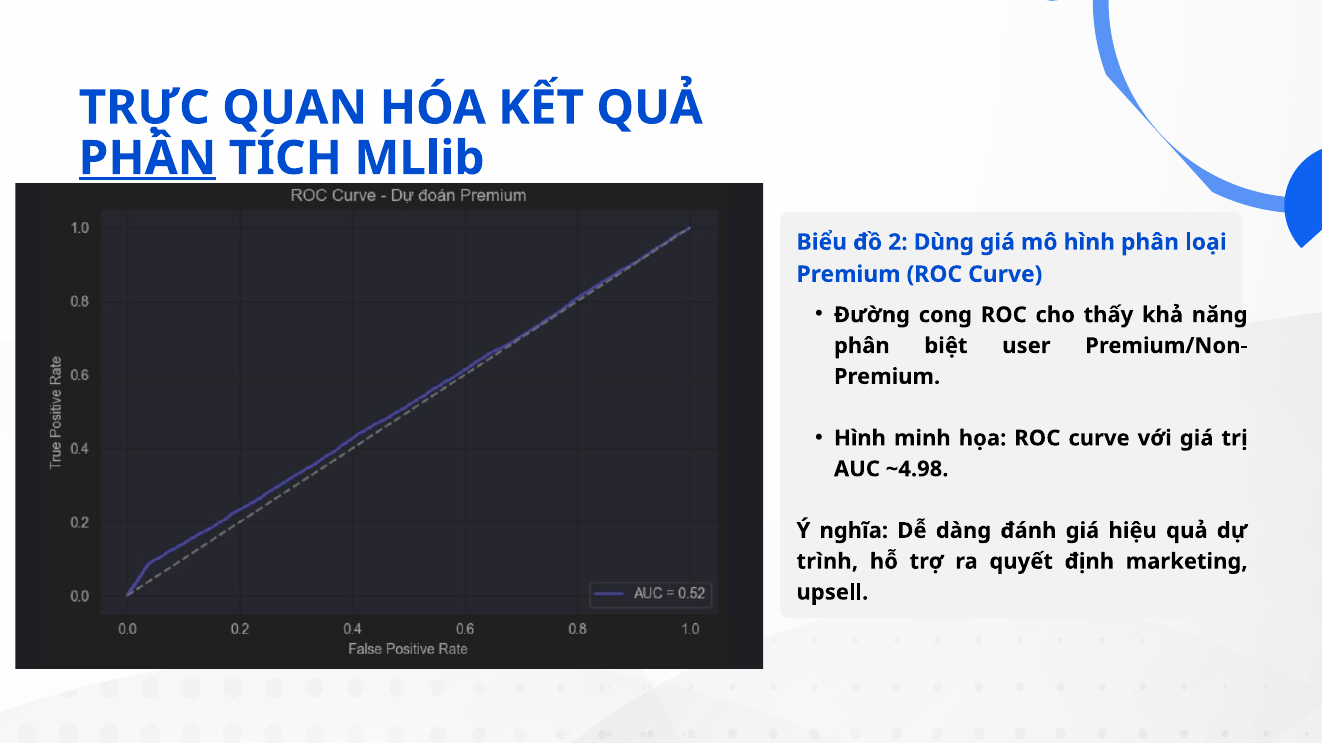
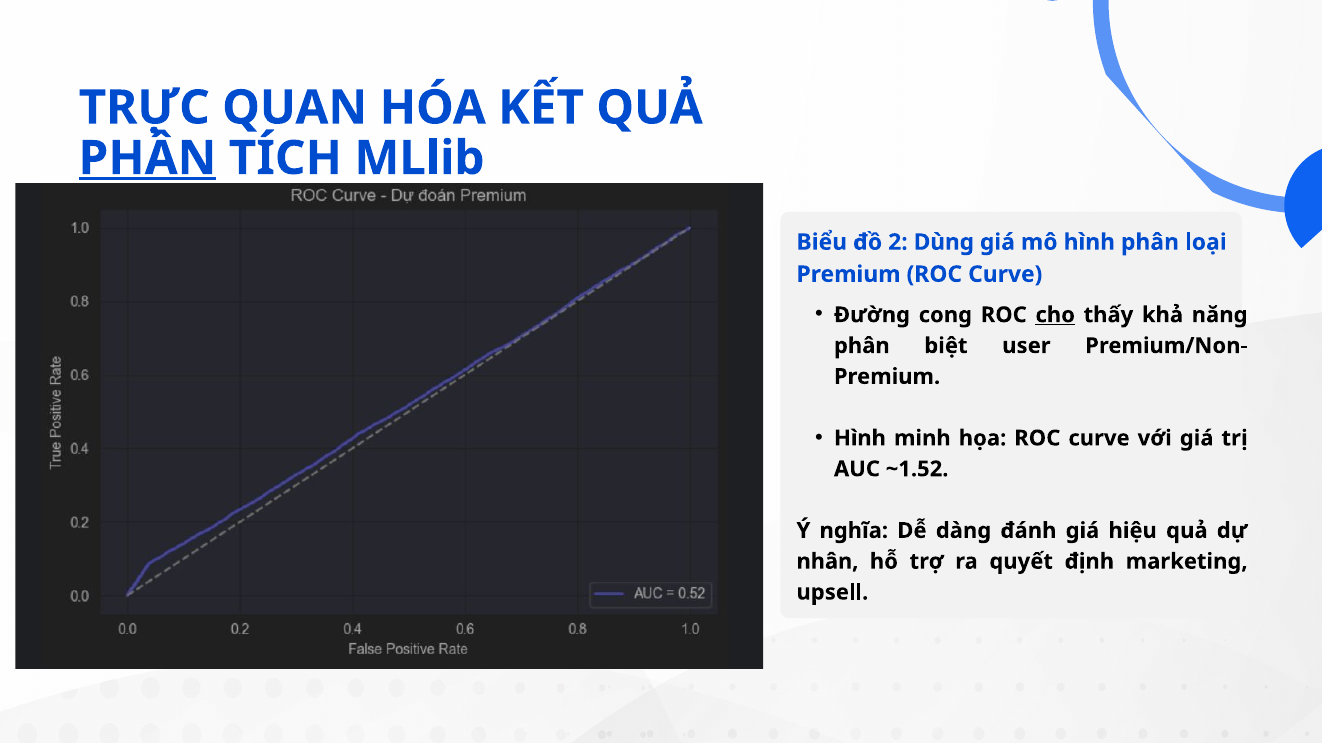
cho underline: none -> present (1055, 315)
~4.98: ~4.98 -> ~1.52 (917, 469)
trình: trình -> nhân (827, 562)
